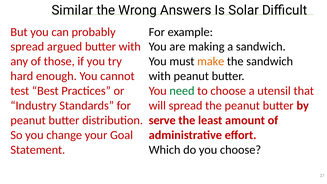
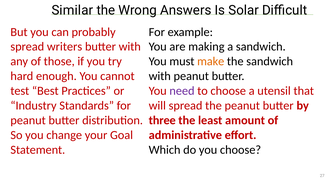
argued: argued -> writers (65, 47)
need colour: green -> purple (182, 91)
serve: serve -> three (162, 120)
